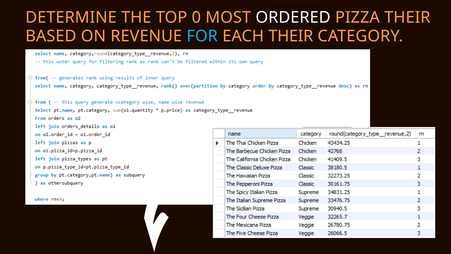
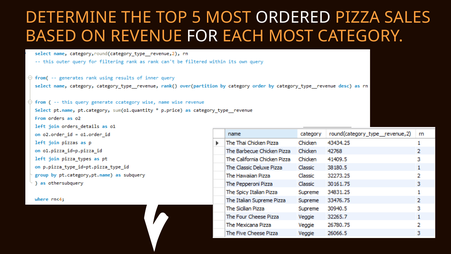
0: 0 -> 5 (196, 17)
PIZZA THEIR: THEIR -> SALES (407, 17)
FOR colour: light blue -> white (202, 36)
EACH THEIR: THEIR -> MOST (291, 36)
